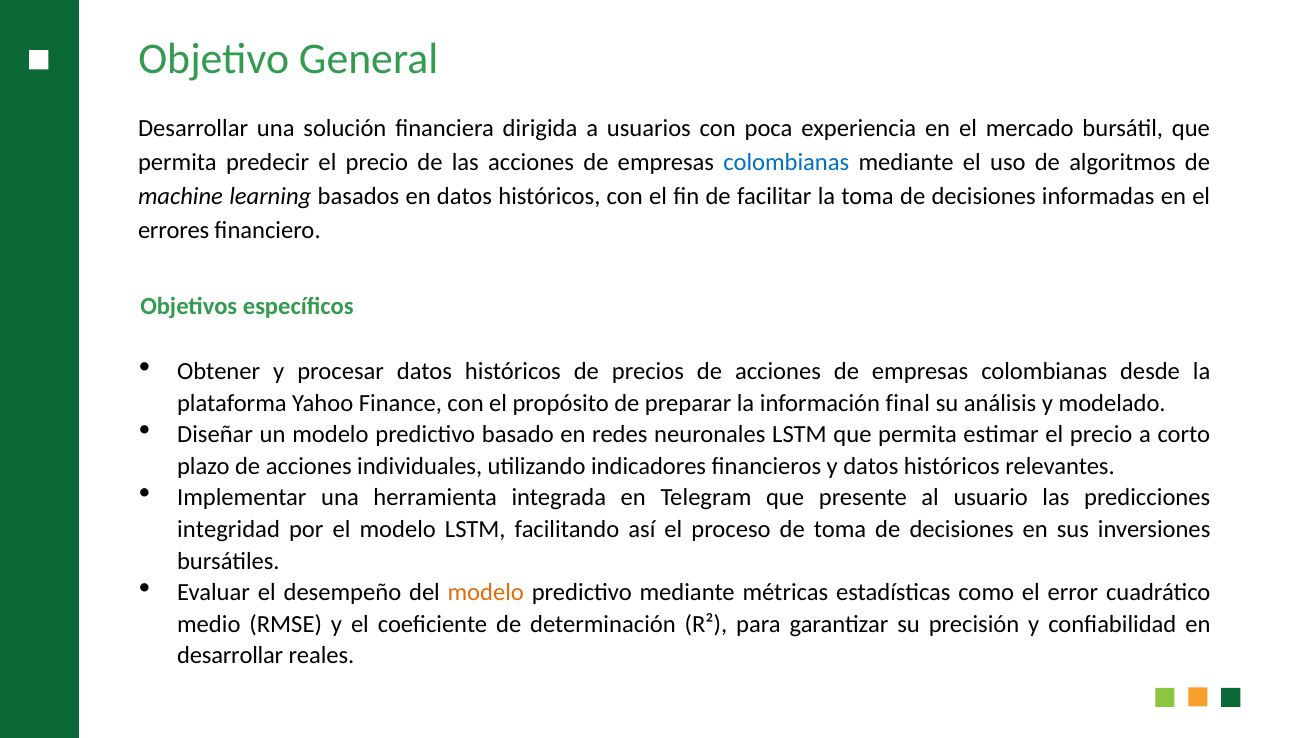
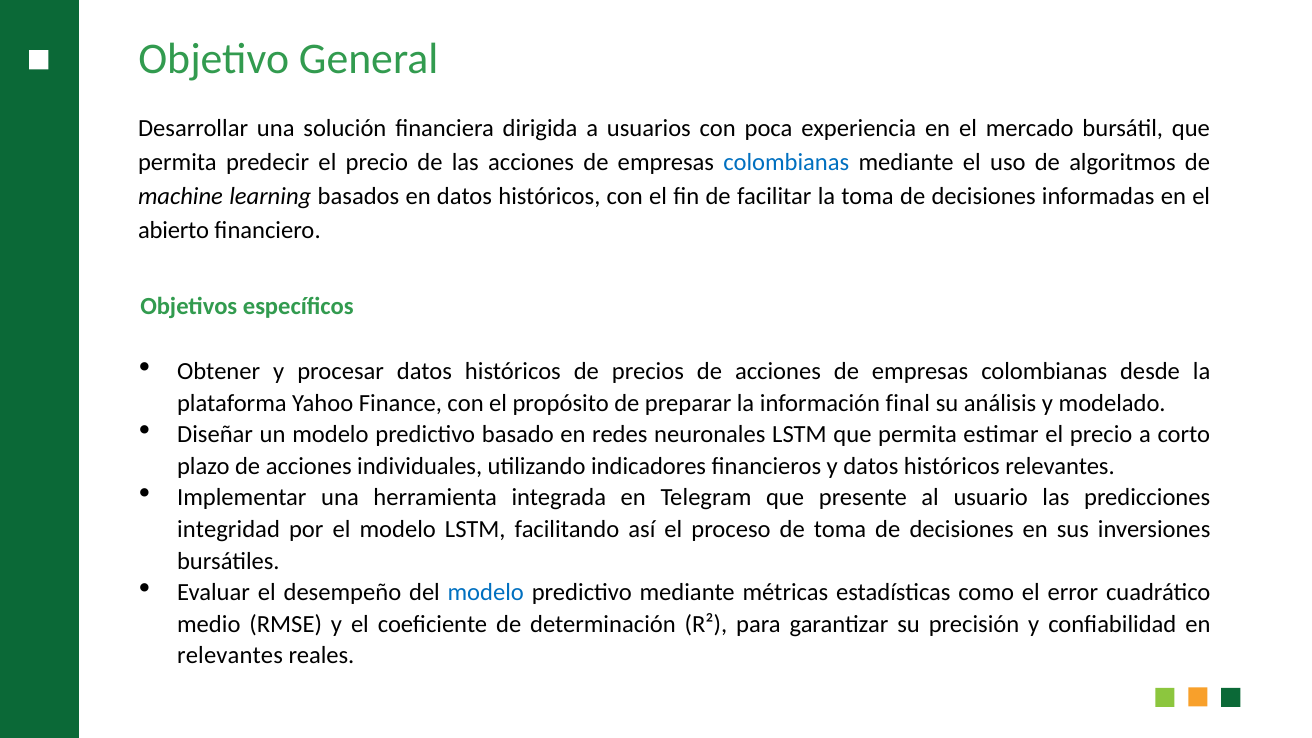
errores: errores -> abierto (174, 230)
modelo colour: orange -> blue (486, 593)
desarrollar: desarrollar -> relevantes (230, 656)
